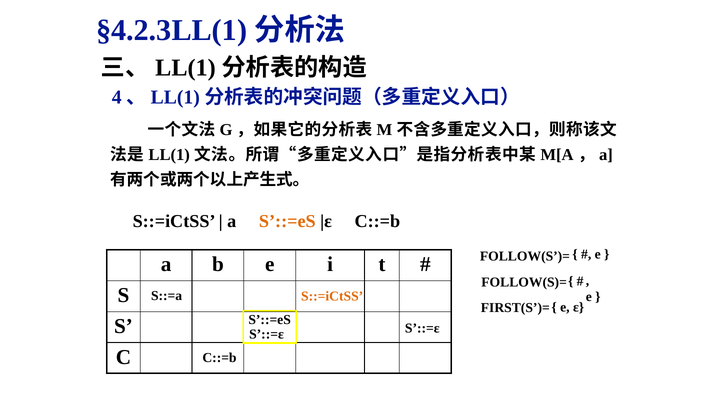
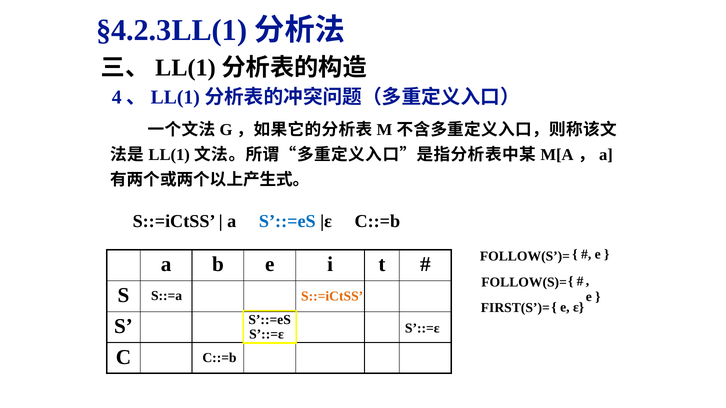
S’::=eS colour: orange -> blue (287, 222)
